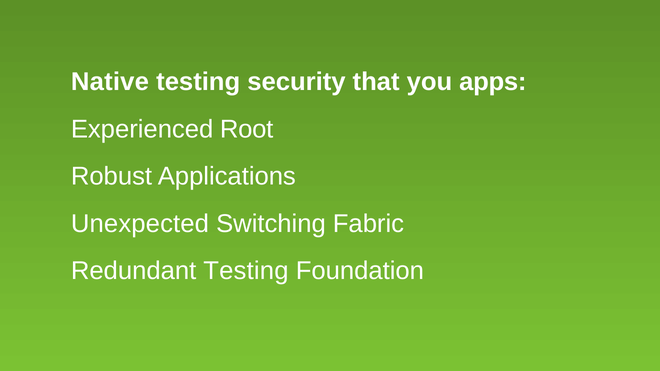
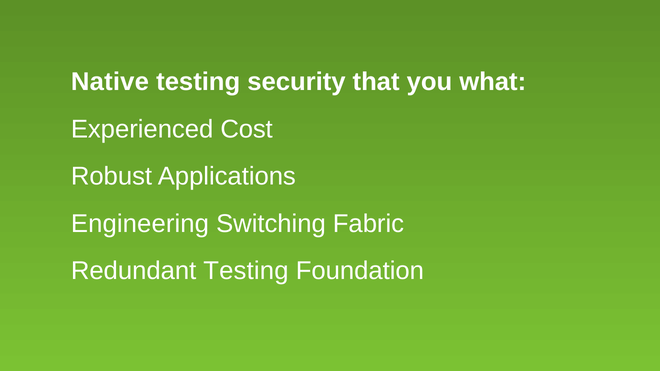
apps: apps -> what (493, 82)
Root: Root -> Cost (247, 129)
Unexpected: Unexpected -> Engineering (140, 224)
